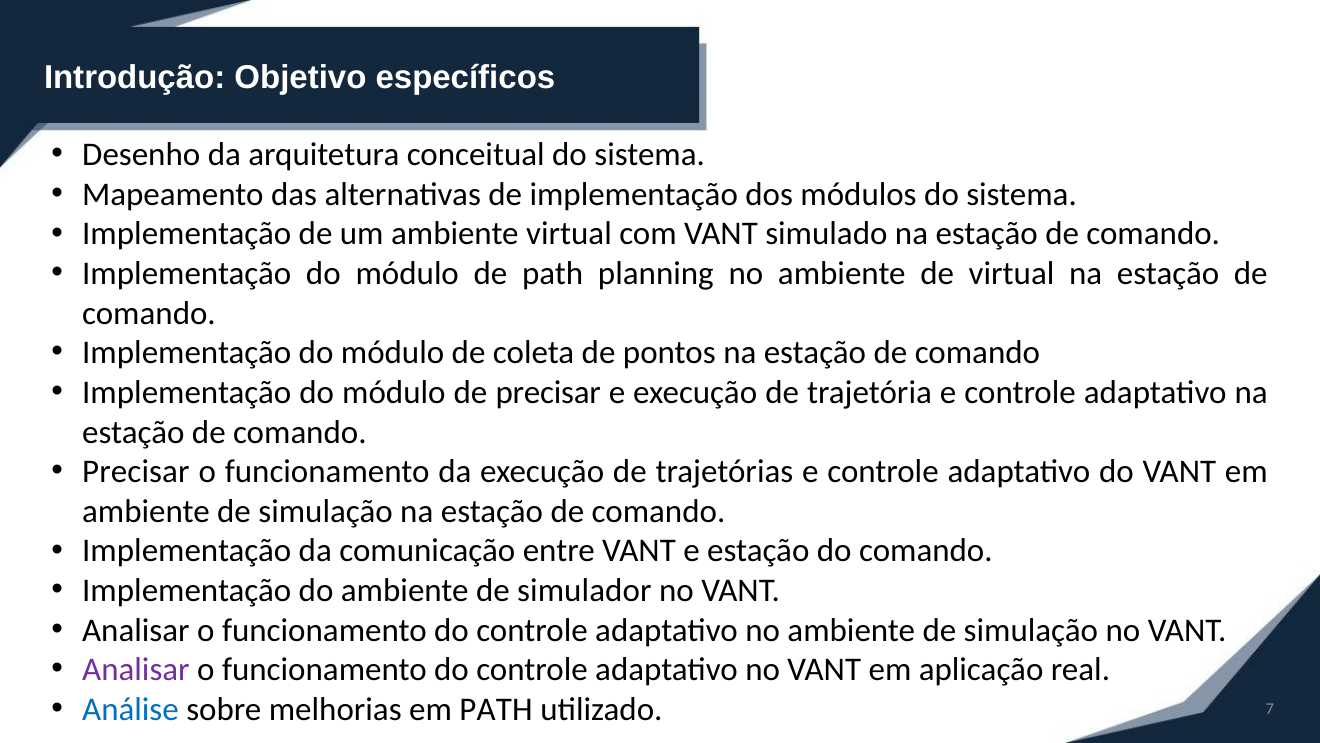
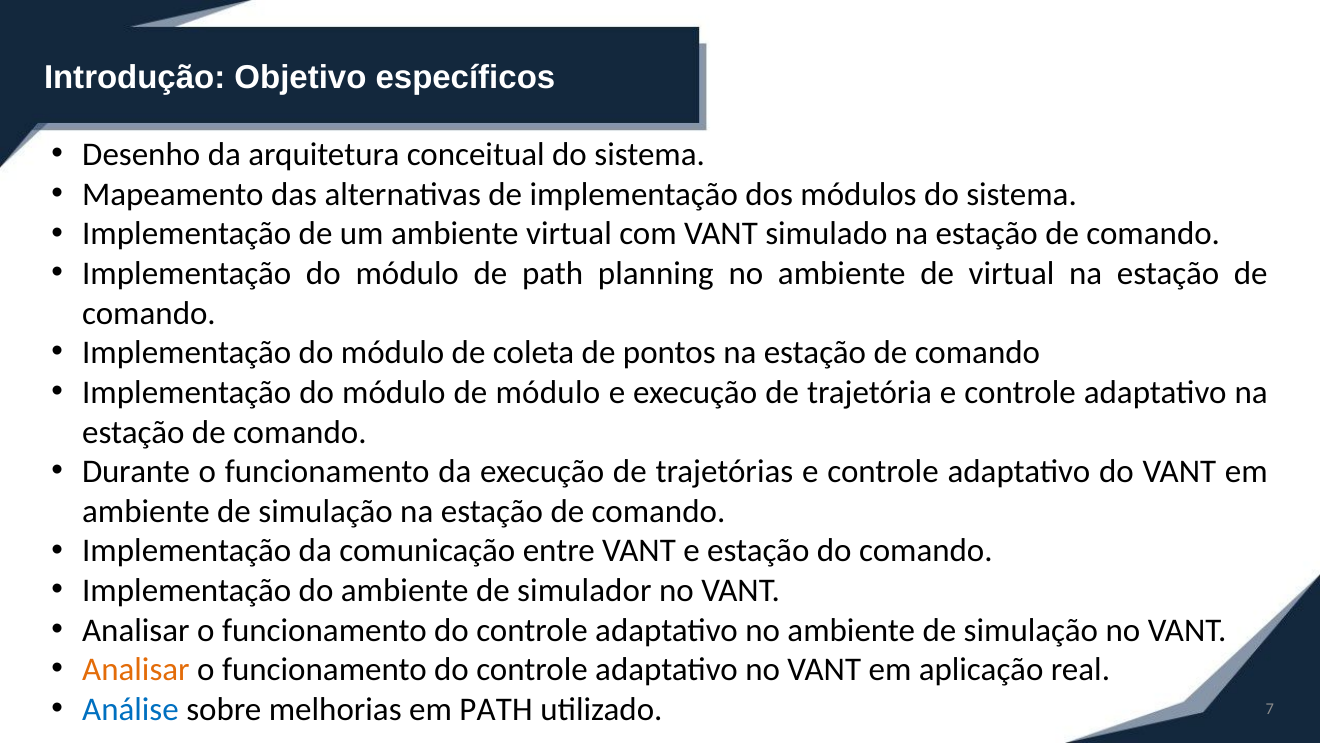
de precisar: precisar -> módulo (548, 392)
Precisar: Precisar -> Durante (136, 471)
Analisar colour: purple -> orange (136, 669)
